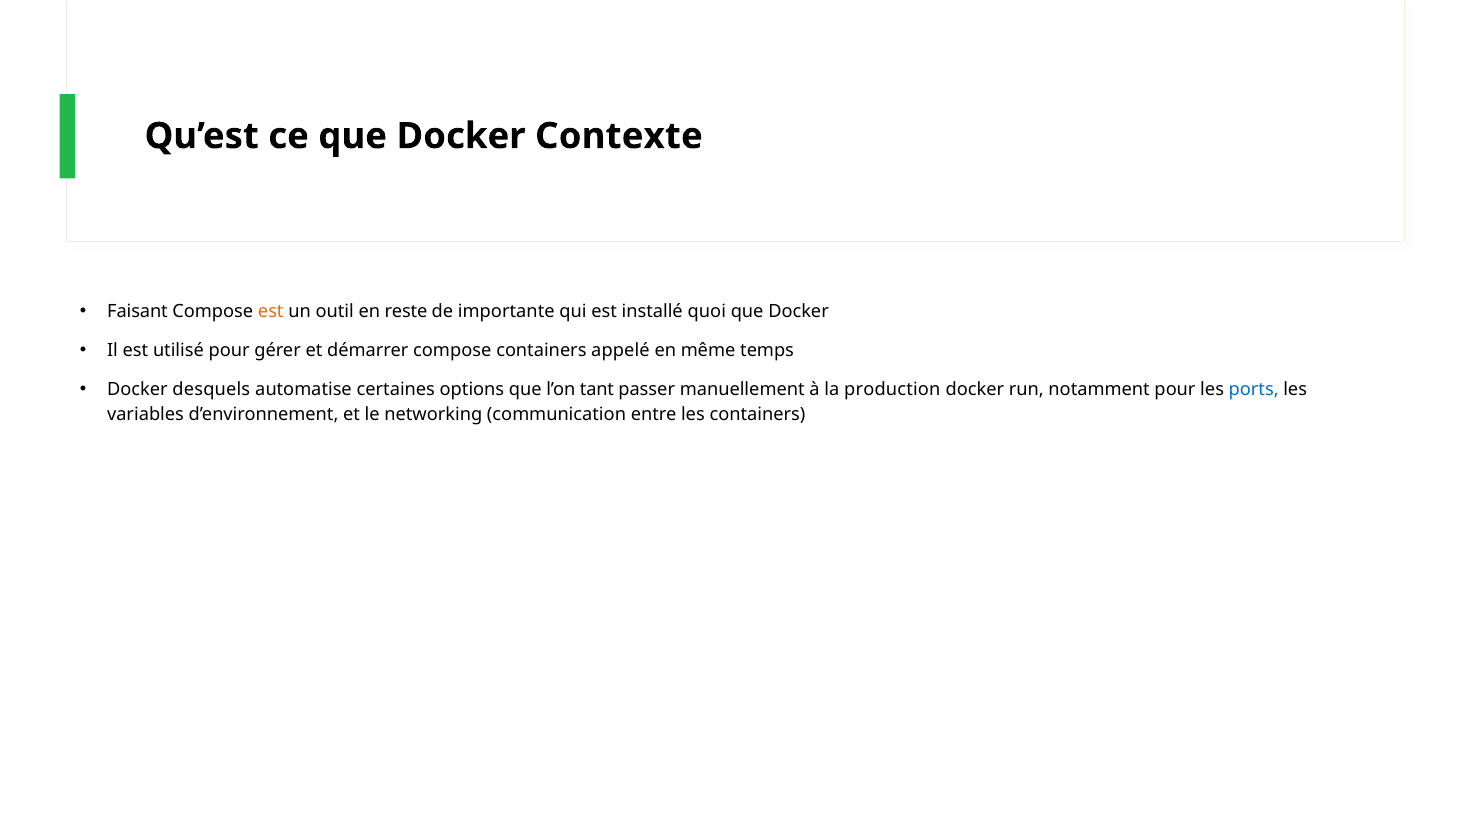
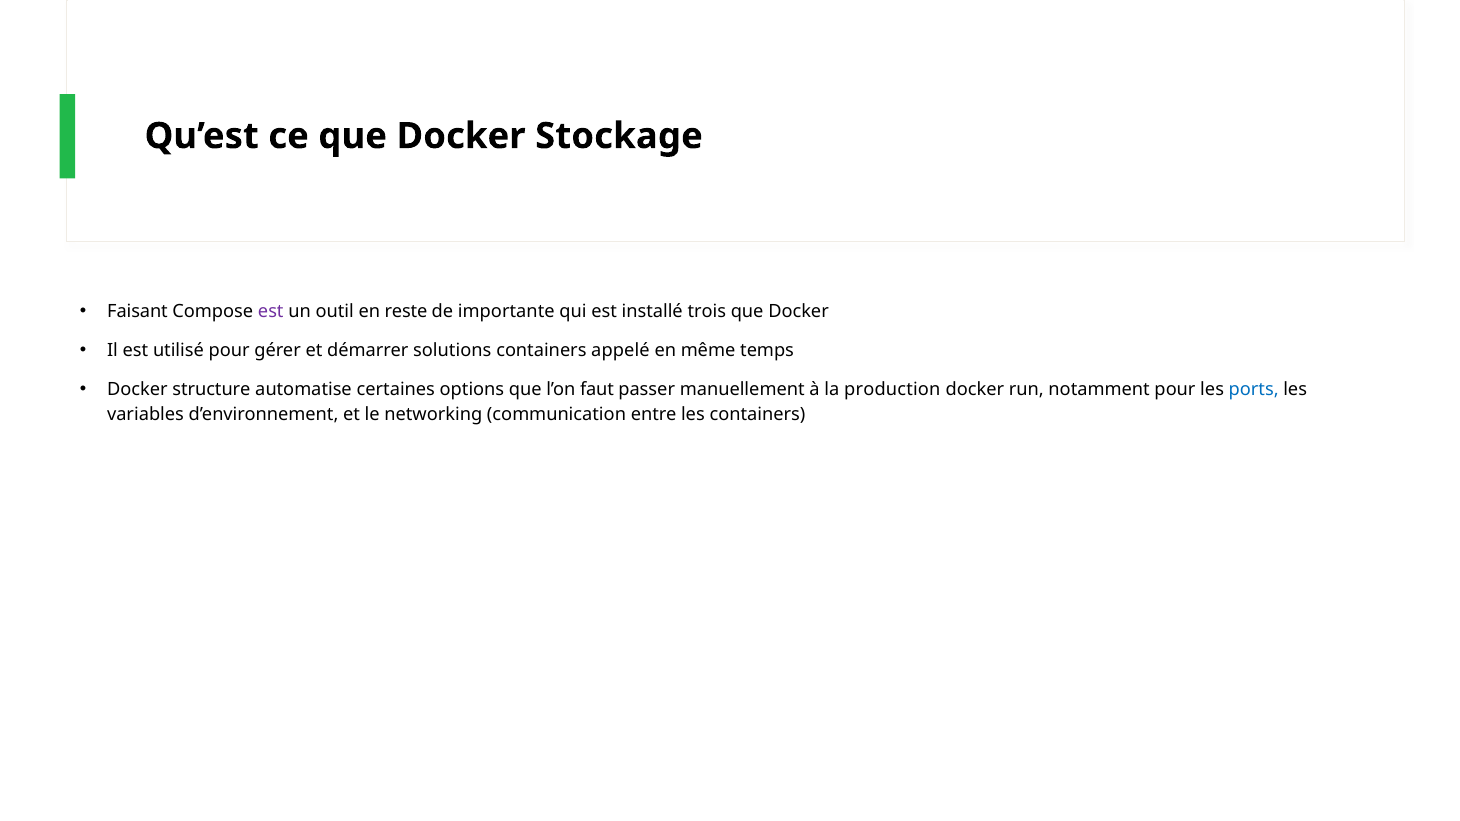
Contexte: Contexte -> Stockage (619, 136)
est colour: orange -> purple (271, 312)
quoi: quoi -> trois (707, 312)
démarrer compose: compose -> solutions (452, 351)
desquels: desquels -> structure (211, 390)
tant: tant -> faut (597, 390)
